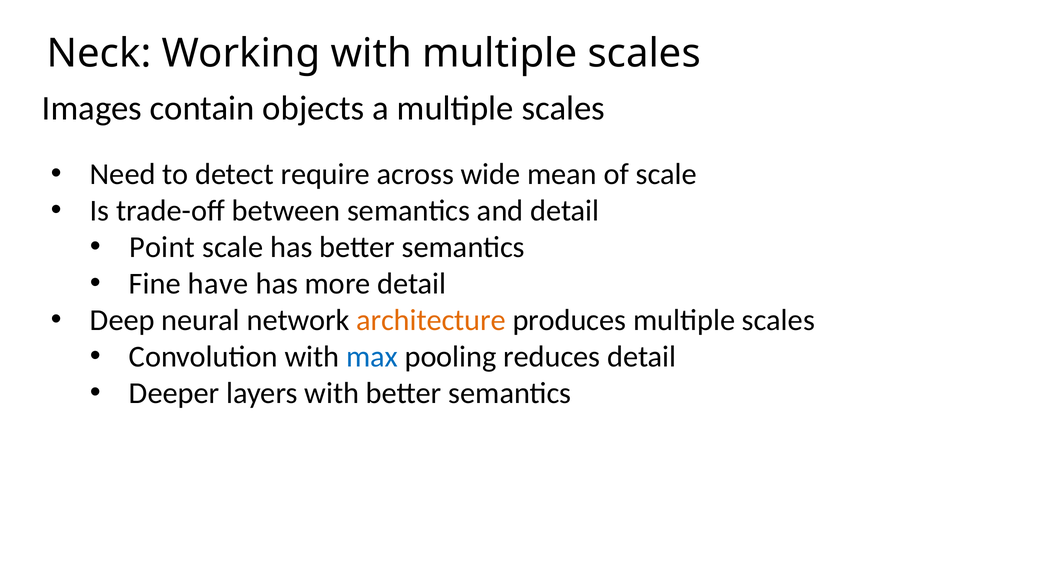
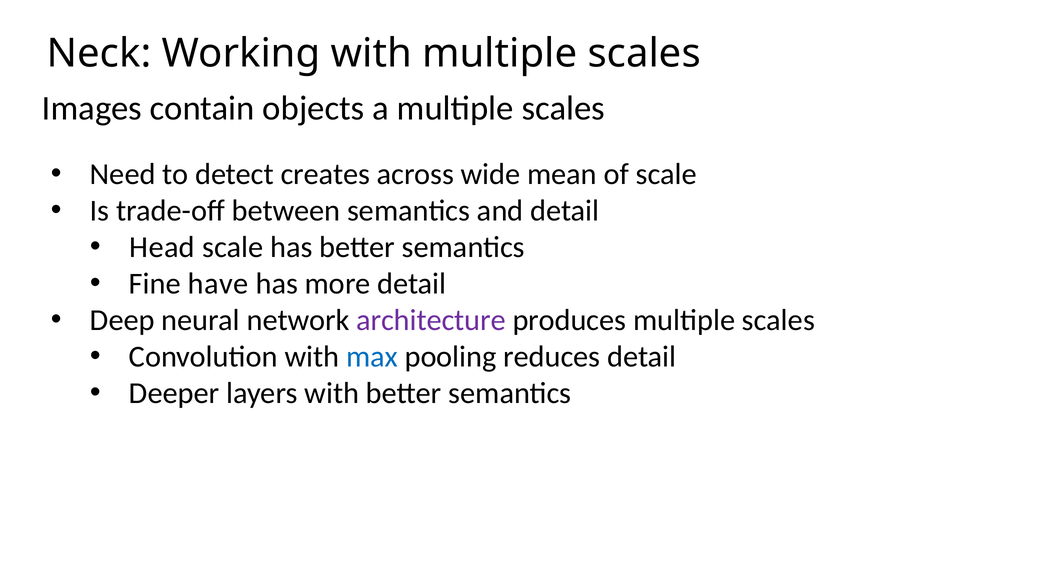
require: require -> creates (325, 174)
Point: Point -> Head (162, 247)
architecture colour: orange -> purple (431, 320)
